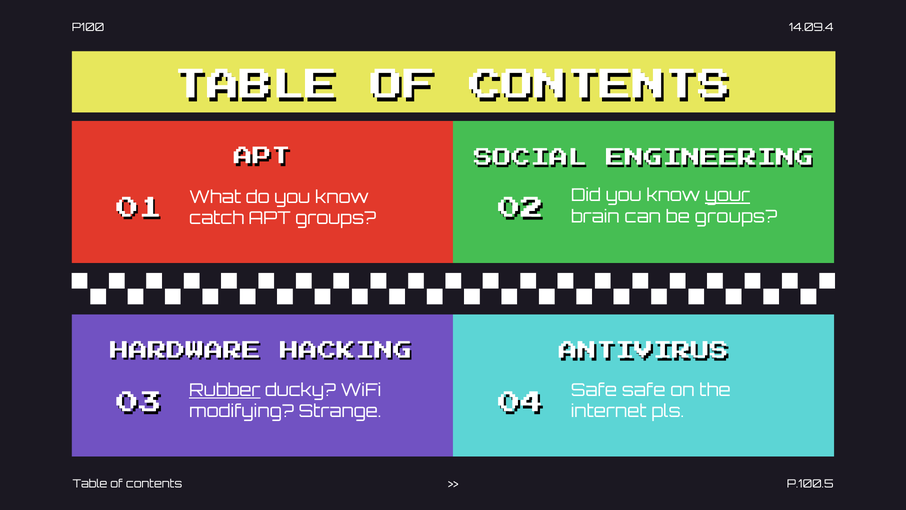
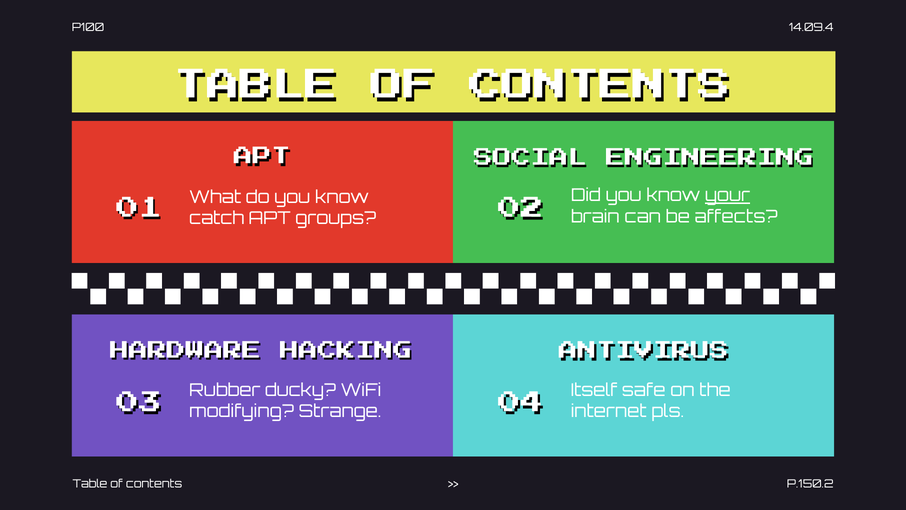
be groups: groups -> affects (736, 217)
Rubber underline: present -> none (225, 390)
Safe: Safe -> Itself (594, 390)
P.100.5: P.100.5 -> P.150.2 (810, 484)
